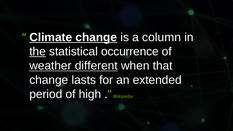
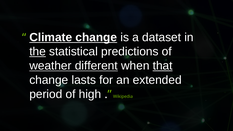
column: column -> dataset (162, 37)
occurrence: occurrence -> predictions (130, 52)
that underline: none -> present (163, 66)
